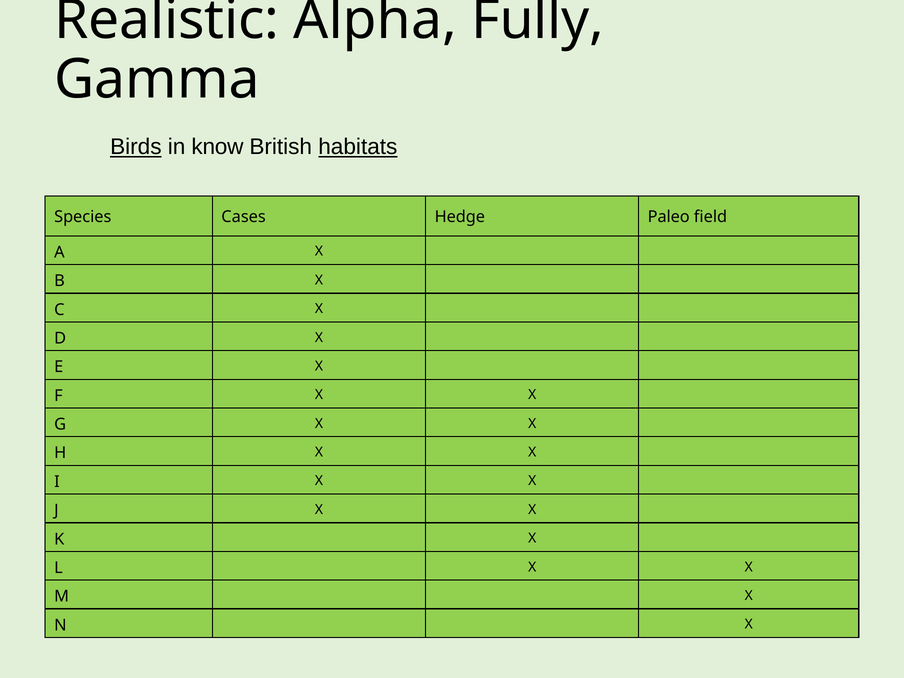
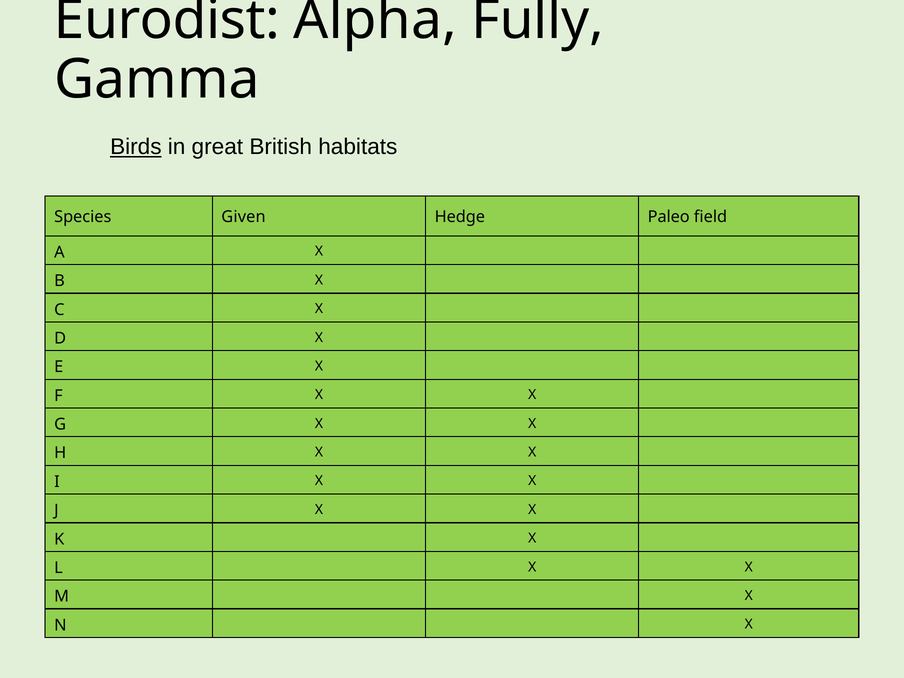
Realistic: Realistic -> Eurodist (167, 20)
know: know -> great (217, 147)
habitats underline: present -> none (358, 147)
Cases: Cases -> Given (244, 217)
